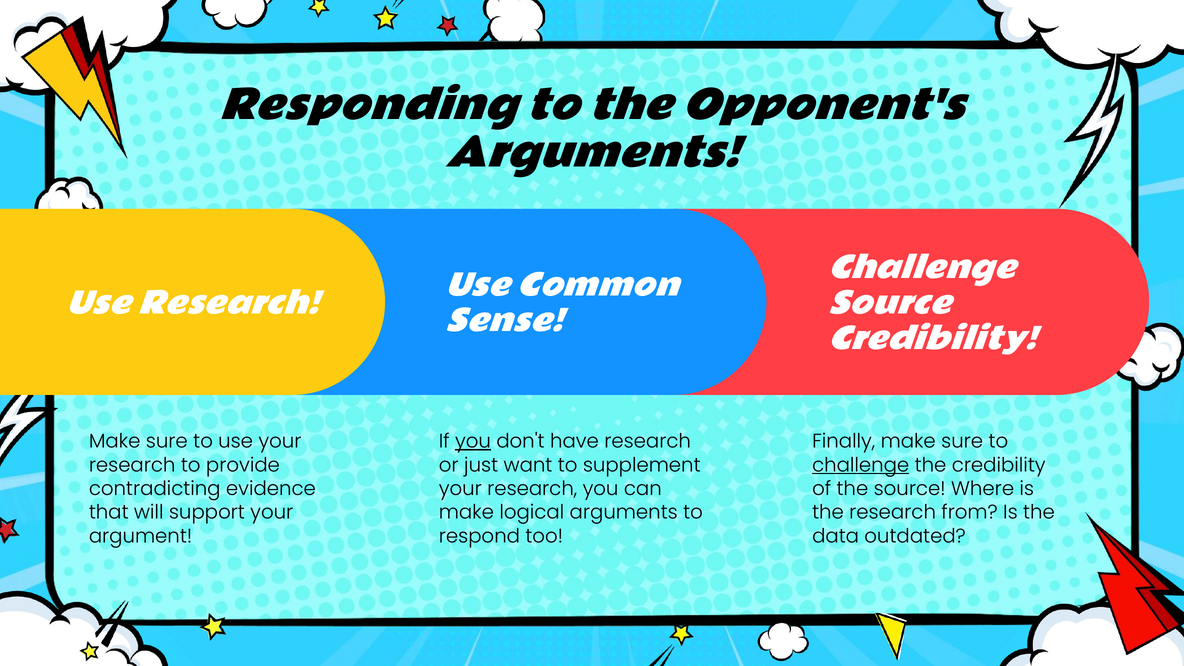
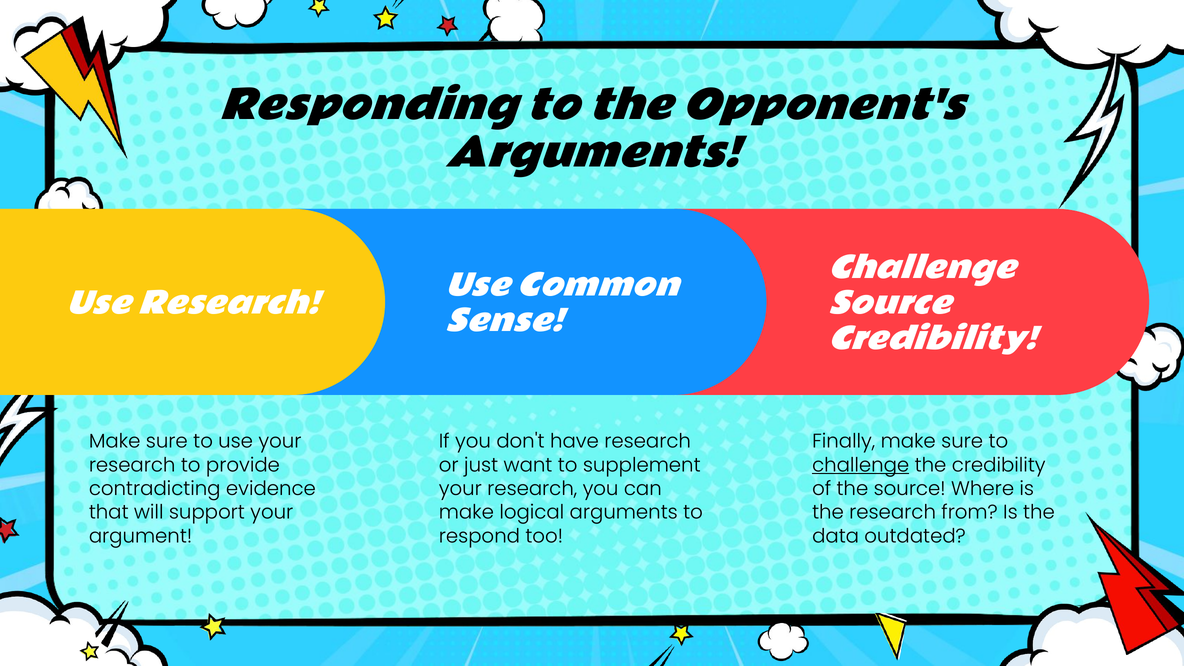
you underline: present -> none (473, 441)
